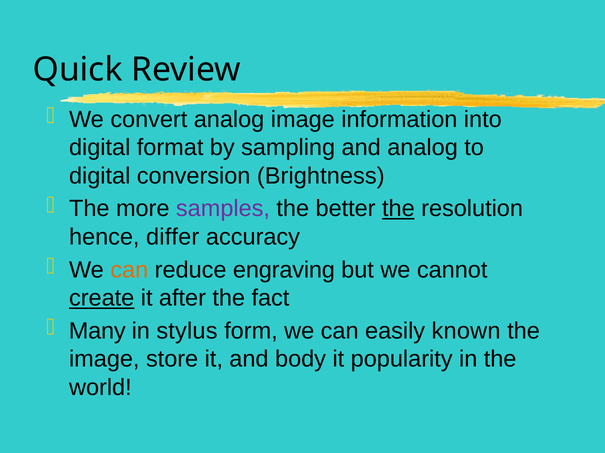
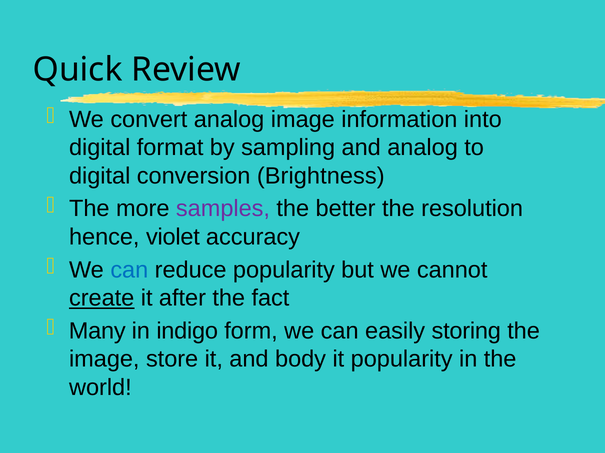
the underline: present -> none (398, 209)
differ: differ -> violet (173, 237)
can colour: orange -> blue (129, 270)
reduce engraving: engraving -> popularity (284, 270)
stylus: stylus -> indigo (187, 332)
known: known -> storing (466, 332)
